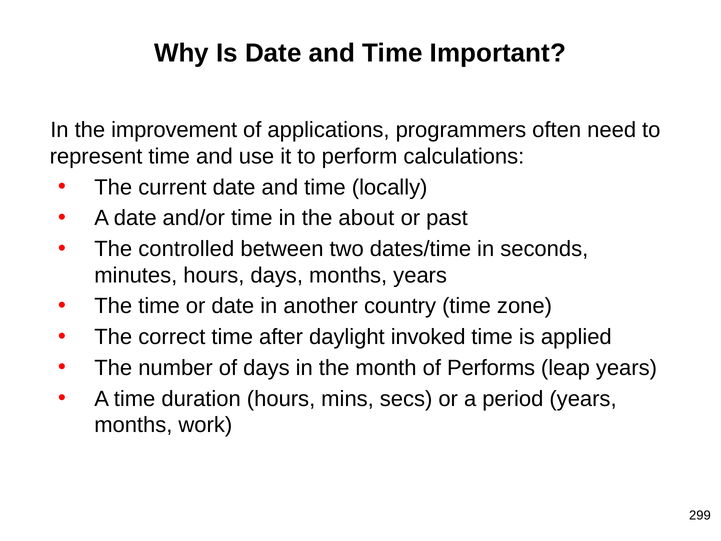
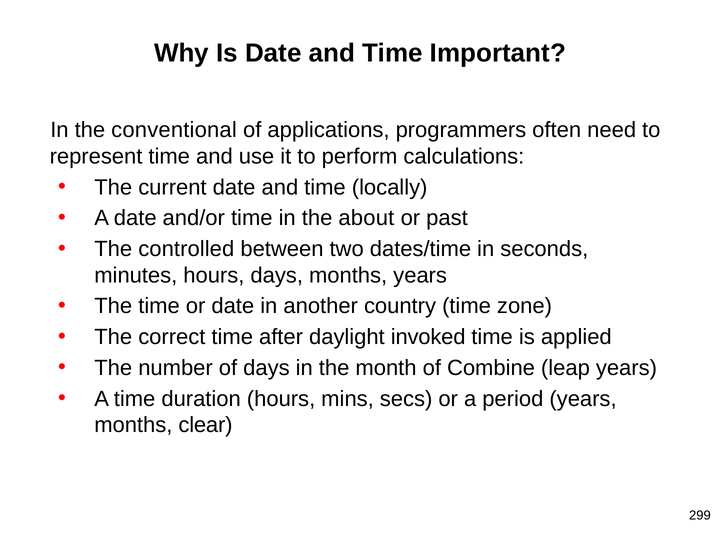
improvement: improvement -> conventional (174, 130)
Performs: Performs -> Combine (491, 368)
work: work -> clear (205, 425)
